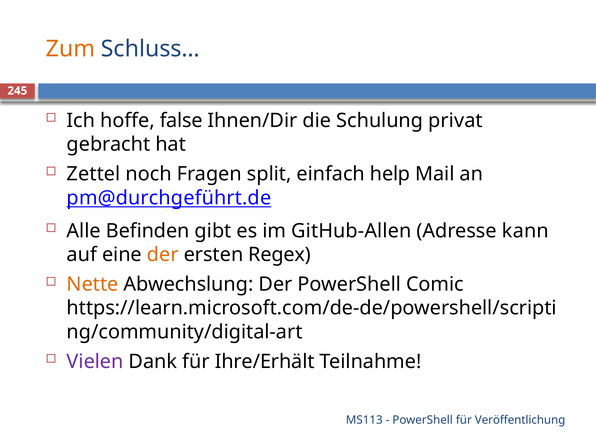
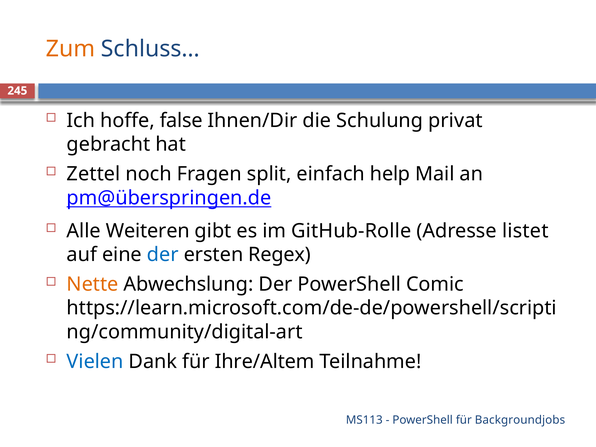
pm@durchgeführt.de: pm@durchgeführt.de -> pm@überspringen.de (169, 198)
Befinden: Befinden -> Weiteren (148, 231)
GitHub-Allen: GitHub-Allen -> GitHub-Rolle (351, 231)
kann: kann -> listet (525, 231)
der colour: orange -> blue (163, 255)
Vielen colour: purple -> blue (95, 362)
Ihre/Erhält: Ihre/Erhält -> Ihre/Altem (265, 362)
Veröffentlichung: Veröffentlichung -> Backgroundjobs (520, 420)
